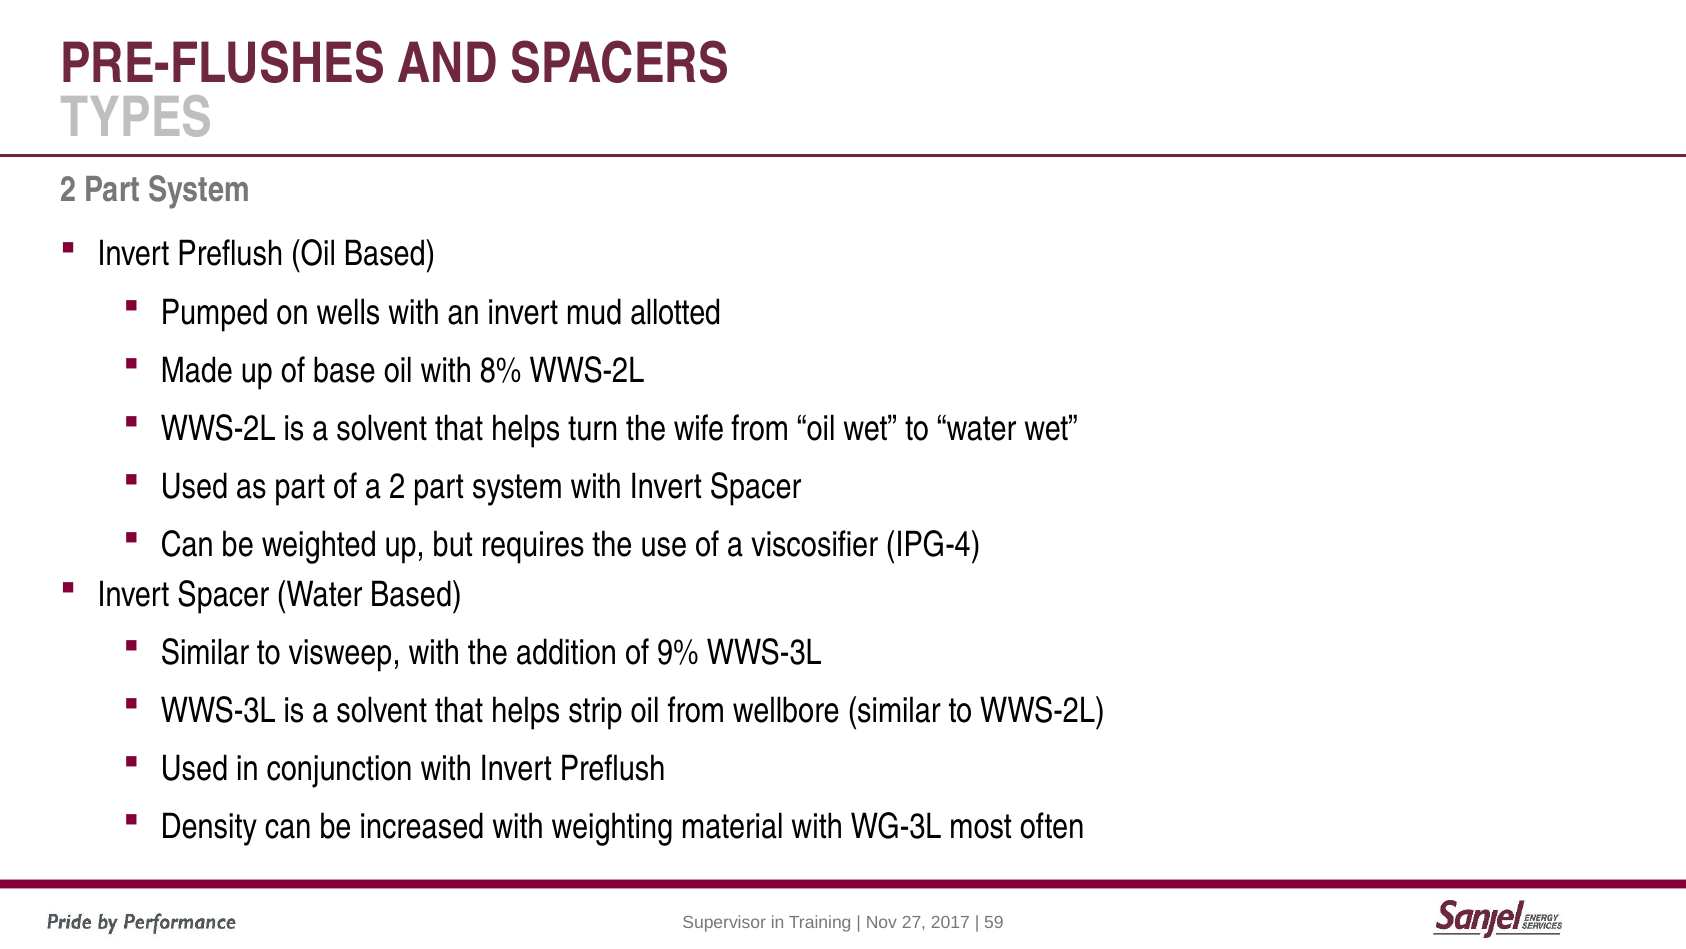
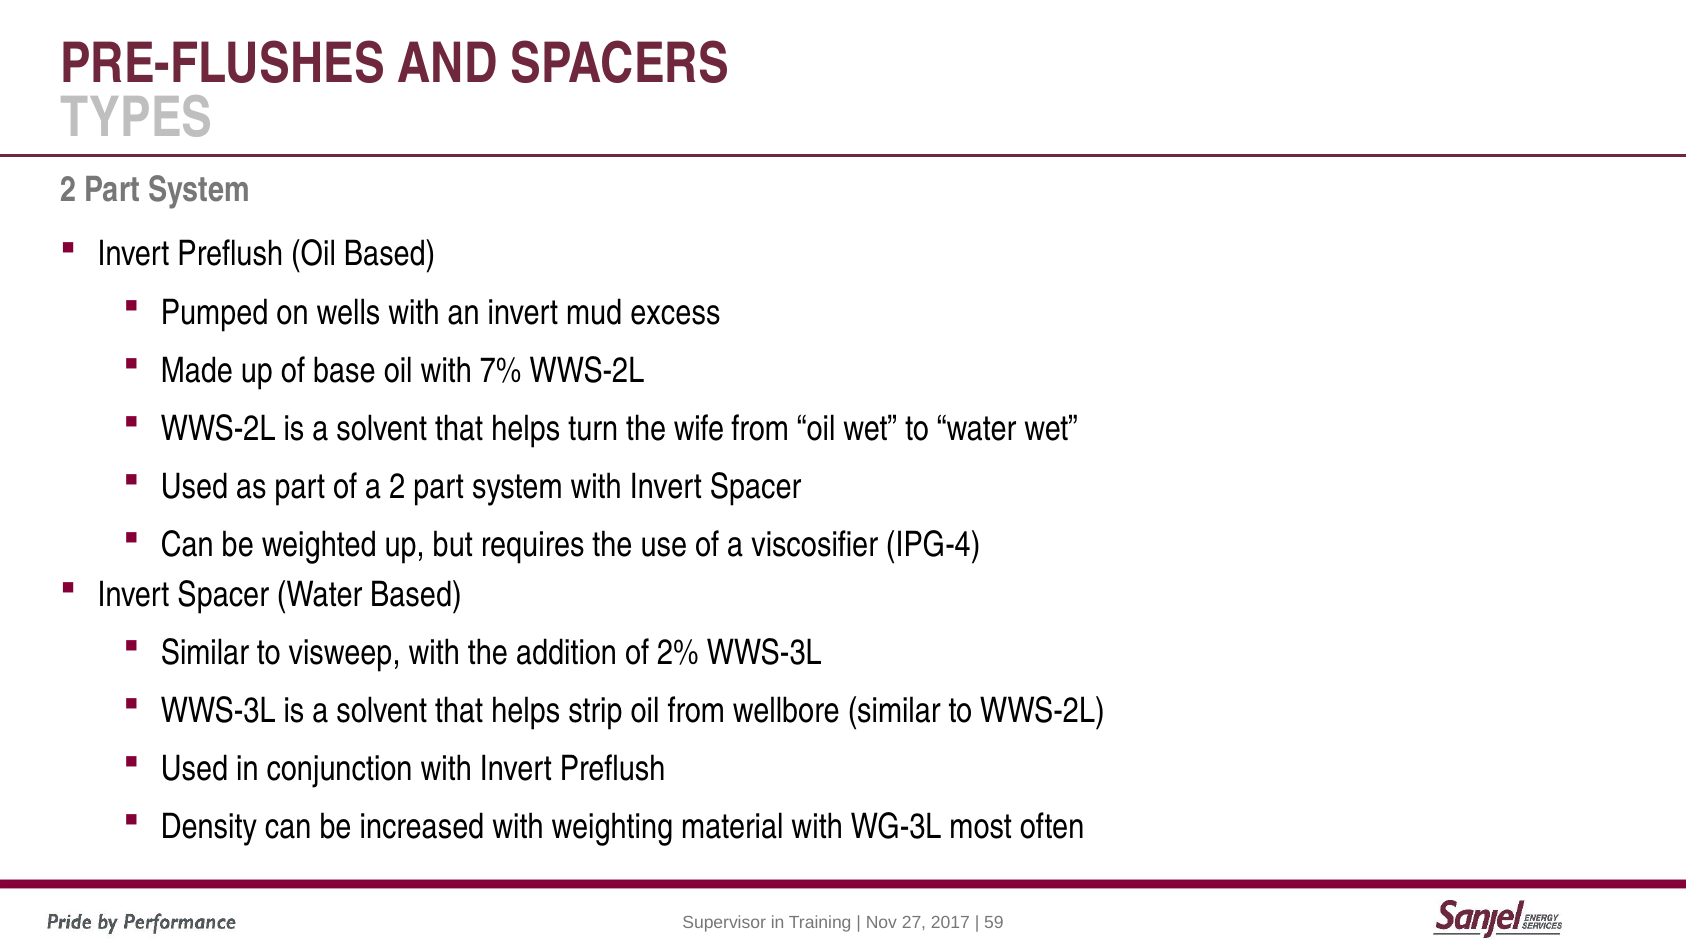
allotted: allotted -> excess (675, 312)
8%: 8% -> 7% (501, 370)
9%: 9% -> 2% (678, 652)
